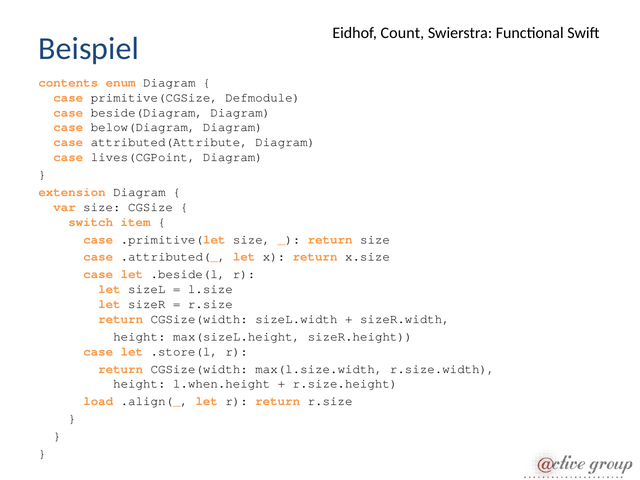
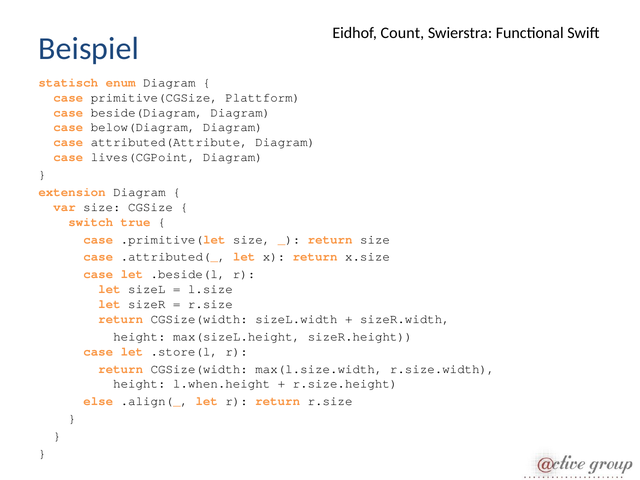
contents: contents -> statisch (68, 83)
Defmodule: Defmodule -> Plattform (263, 97)
item: item -> true (136, 222)
load: load -> else (98, 401)
